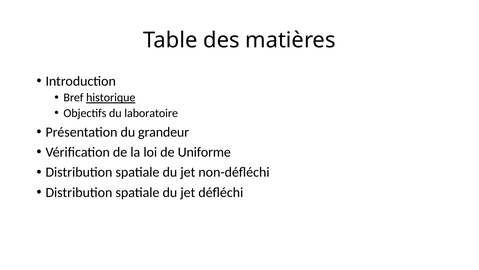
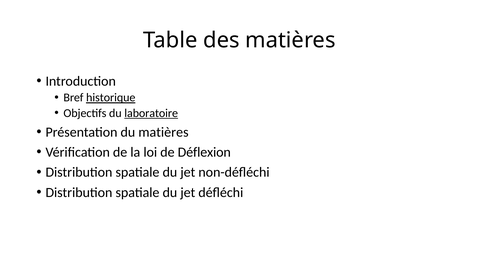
laboratoire underline: none -> present (151, 113)
du grandeur: grandeur -> matières (163, 132)
Uniforme: Uniforme -> Déflexion (204, 152)
